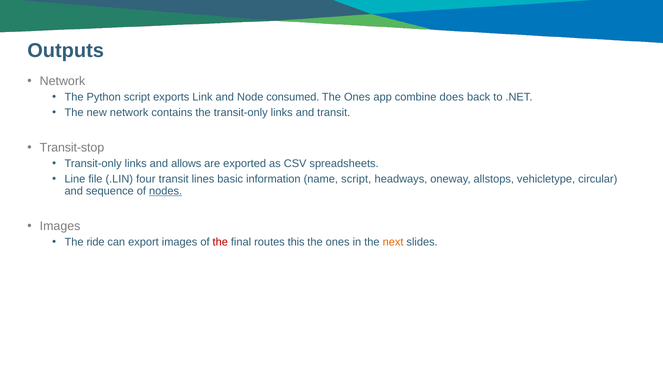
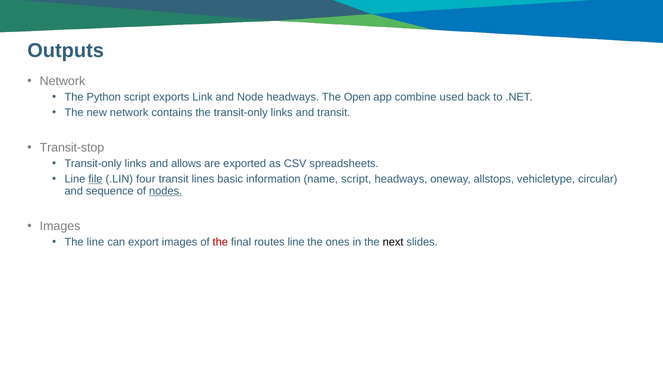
Node consumed: consumed -> headways (293, 97)
Ones: Ones -> Open (357, 97)
does: does -> used (452, 97)
file underline: none -> present (95, 179)
The ride: ride -> line (95, 242)
routes this: this -> line (296, 242)
next colour: orange -> black (393, 242)
